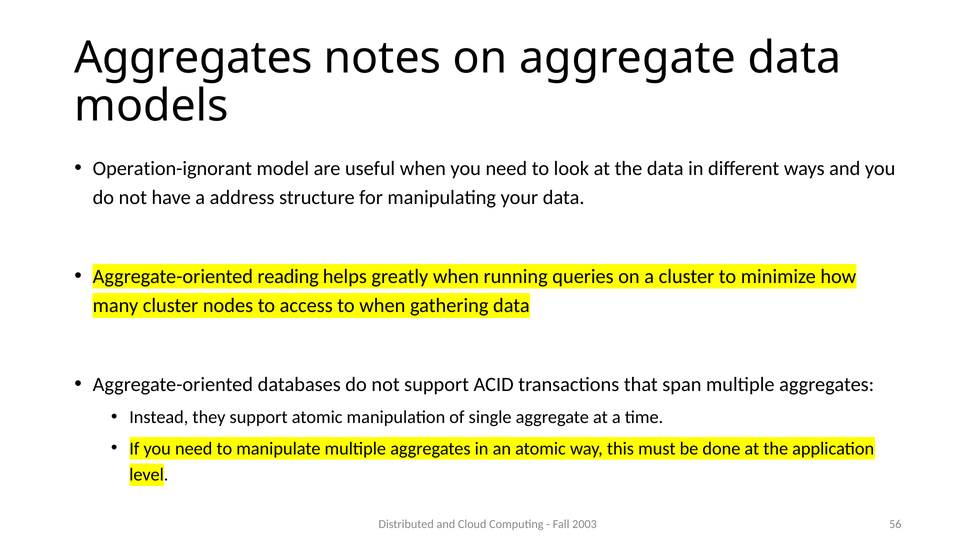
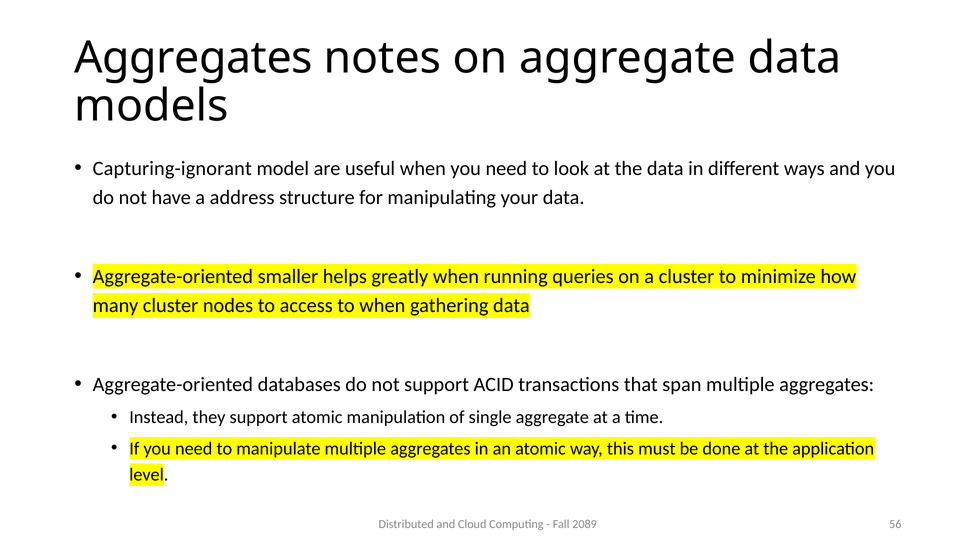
Operation-ignorant: Operation-ignorant -> Capturing-ignorant (172, 168)
reading: reading -> smaller (288, 276)
2003: 2003 -> 2089 (585, 524)
